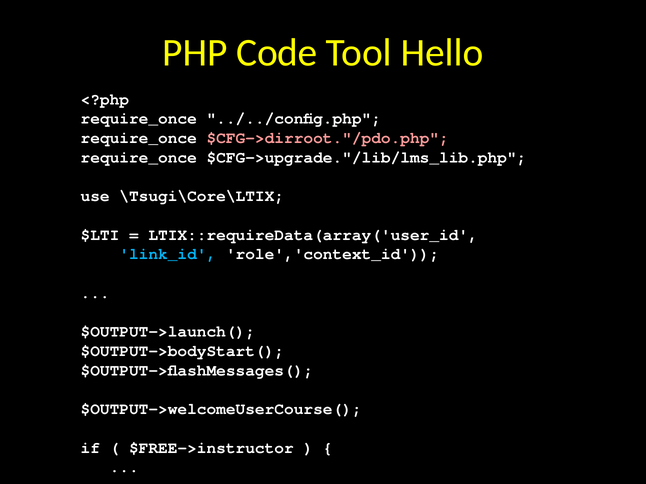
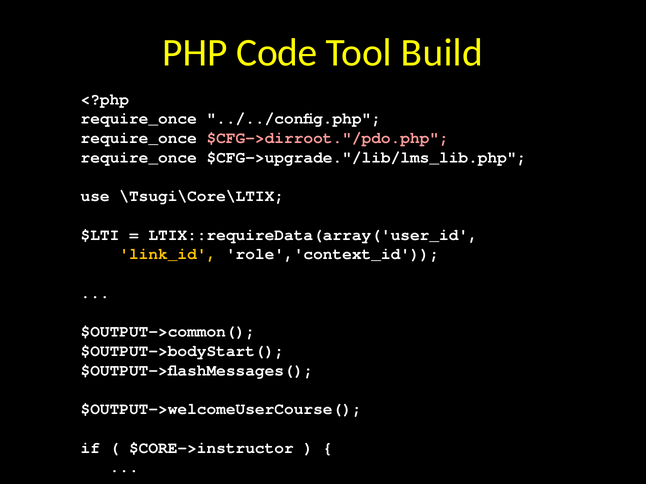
Hello: Hello -> Build (442, 53)
link_id colour: light blue -> yellow (168, 254)
$OUTPUT->launch(: $OUTPUT->launch( -> $OUTPUT->common( (168, 332)
$FREE->instructor: $FREE->instructor -> $CORE->instructor (211, 448)
